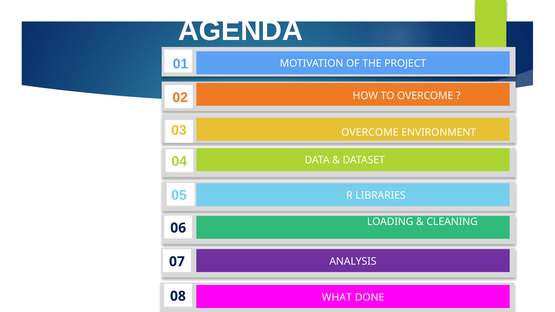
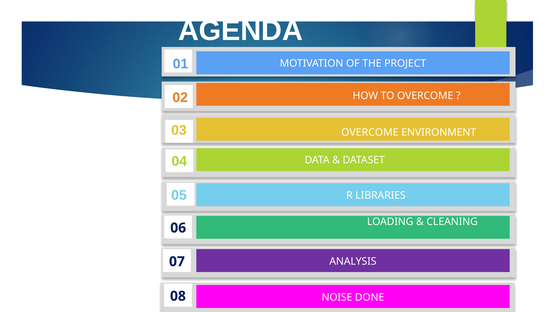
WHAT: WHAT -> NOISE (337, 297)
